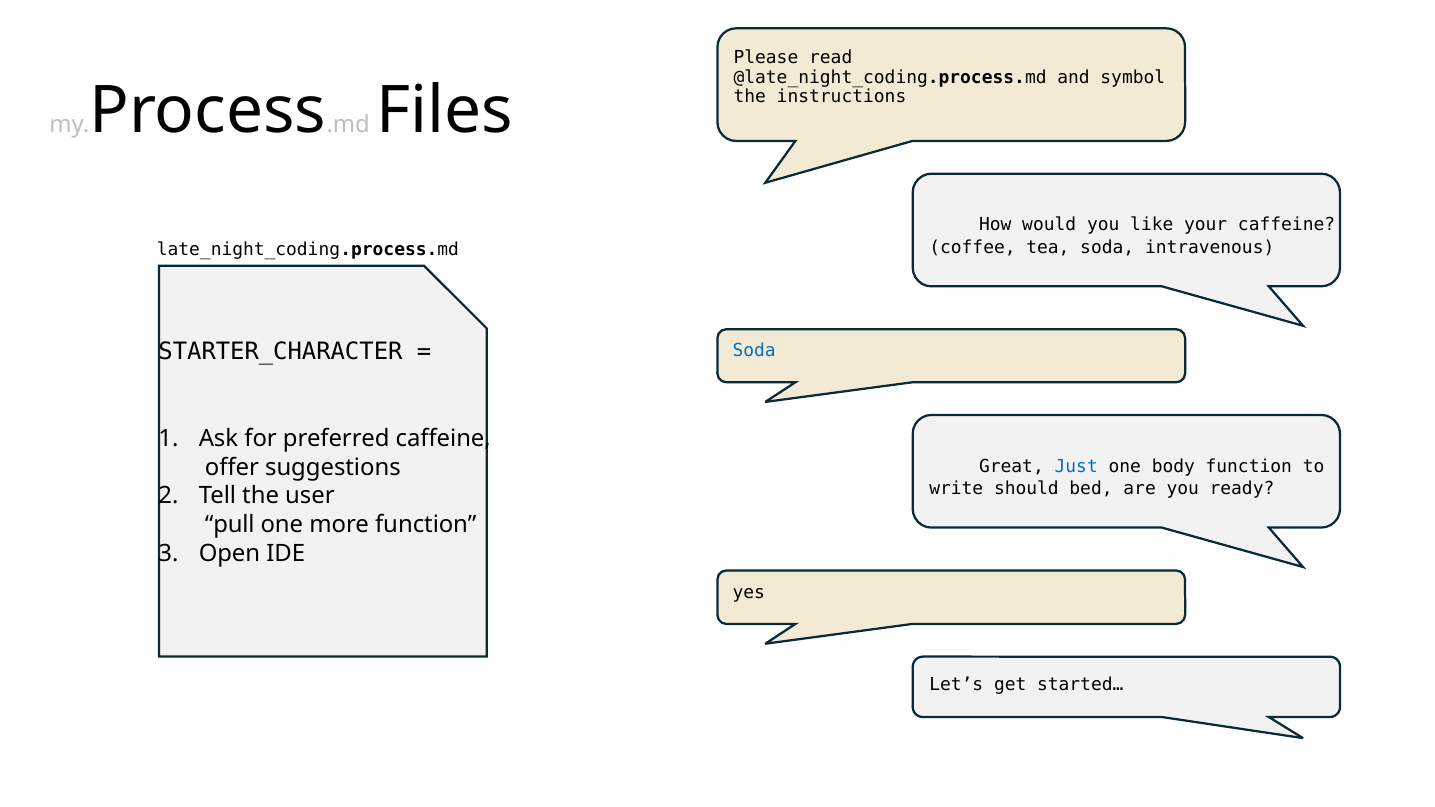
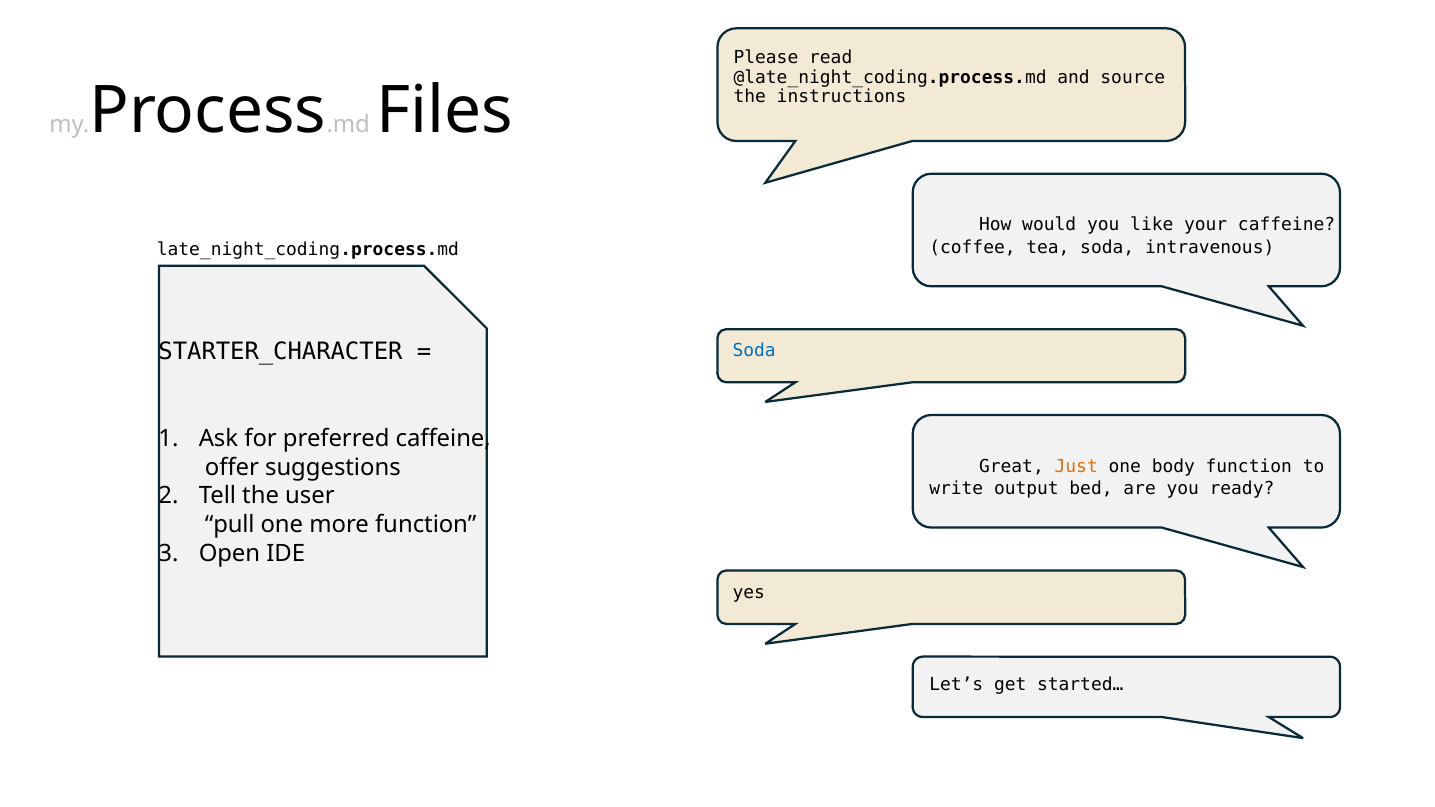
symbol: symbol -> source (1133, 77)
Just colour: blue -> orange (1076, 466)
should: should -> output (1026, 489)
